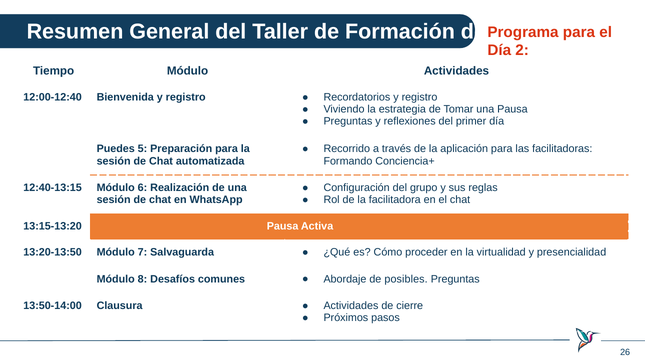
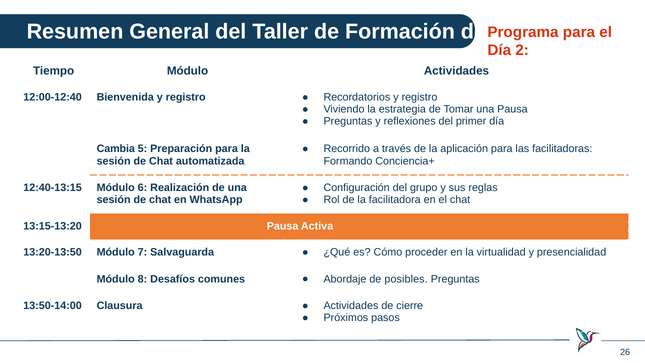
Puedes: Puedes -> Cambia (116, 149)
